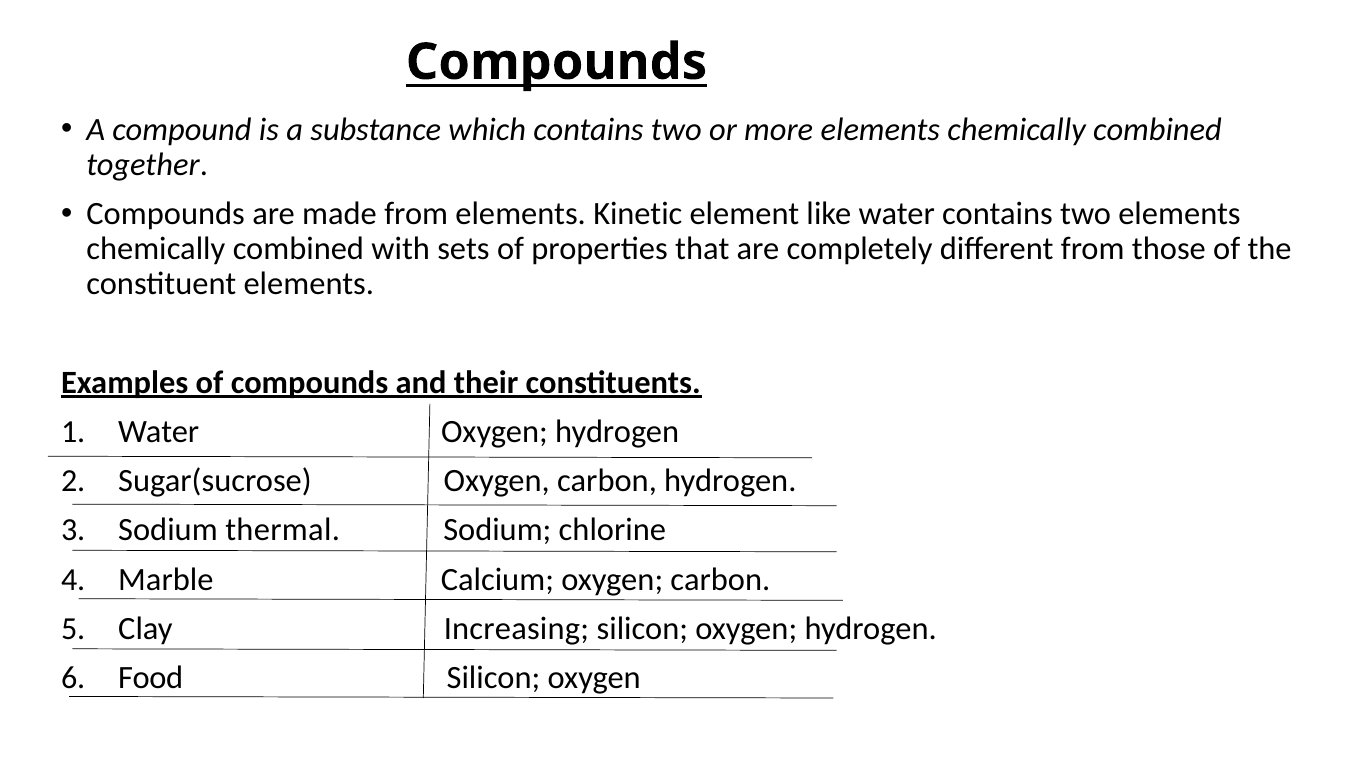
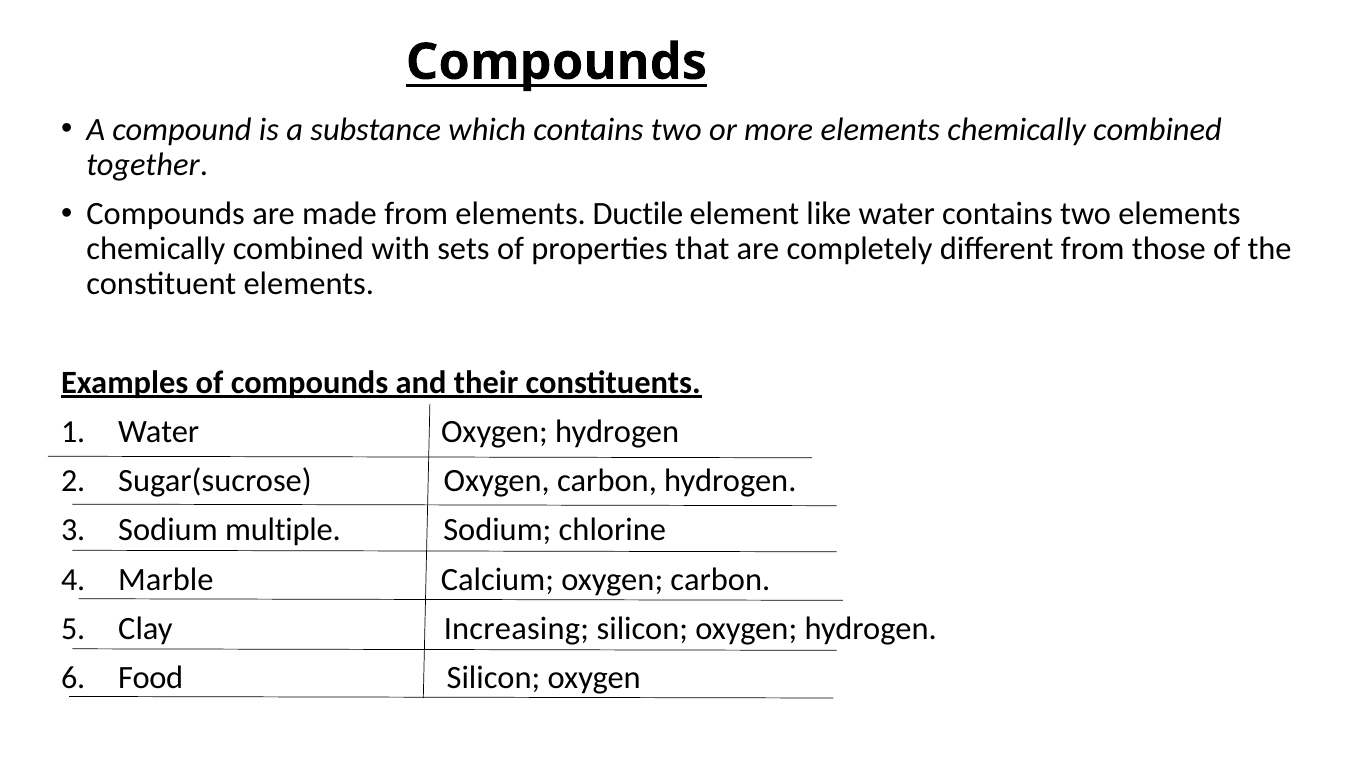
Kinetic: Kinetic -> Ductile (638, 214)
thermal: thermal -> multiple (283, 530)
